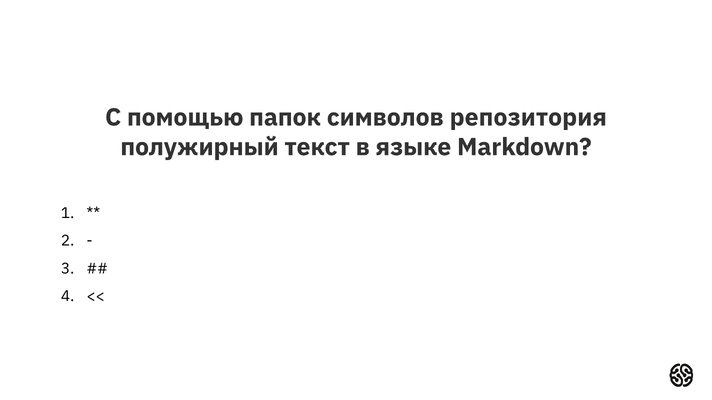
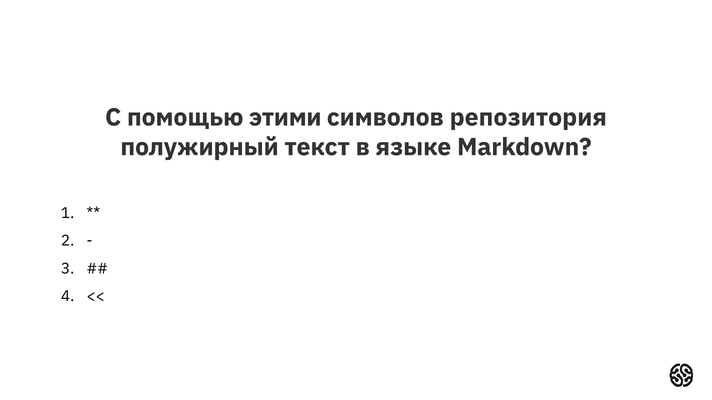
папок: папок -> этими (285, 118)
